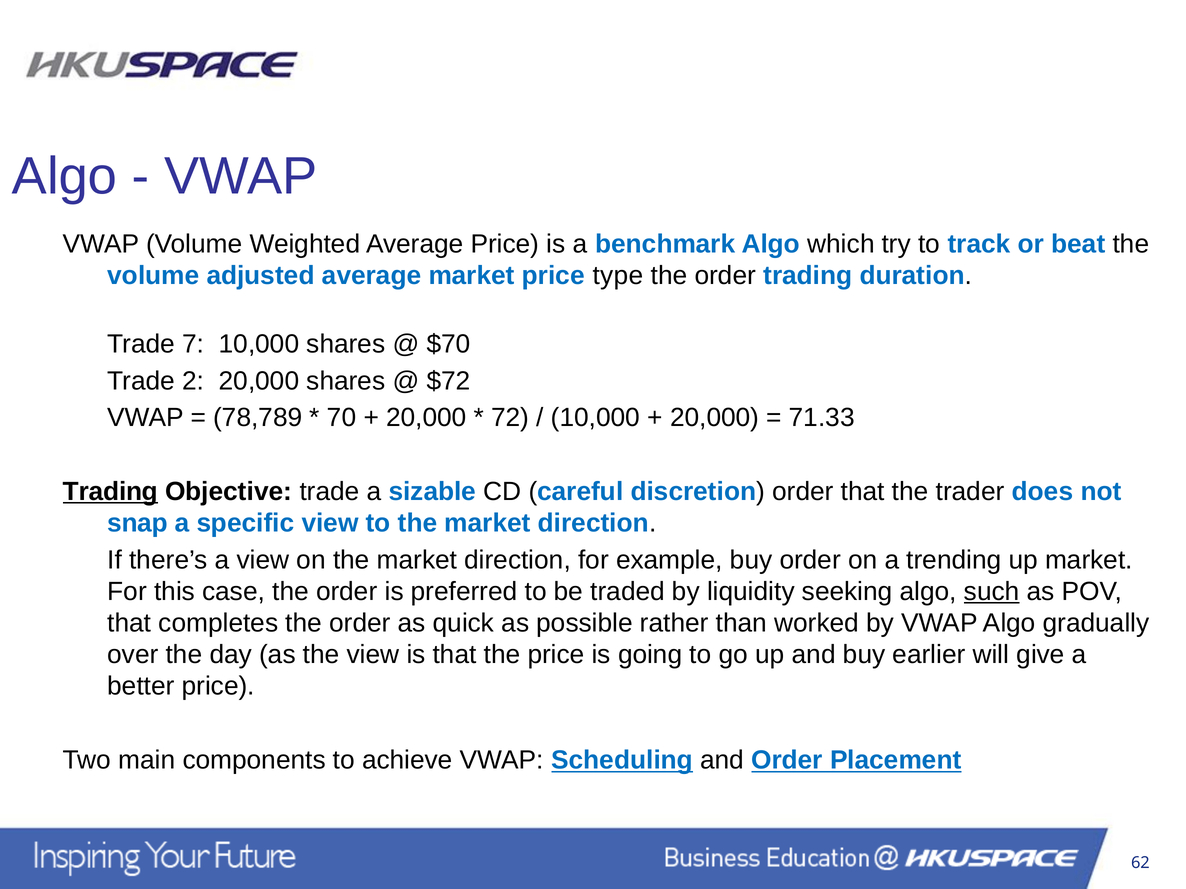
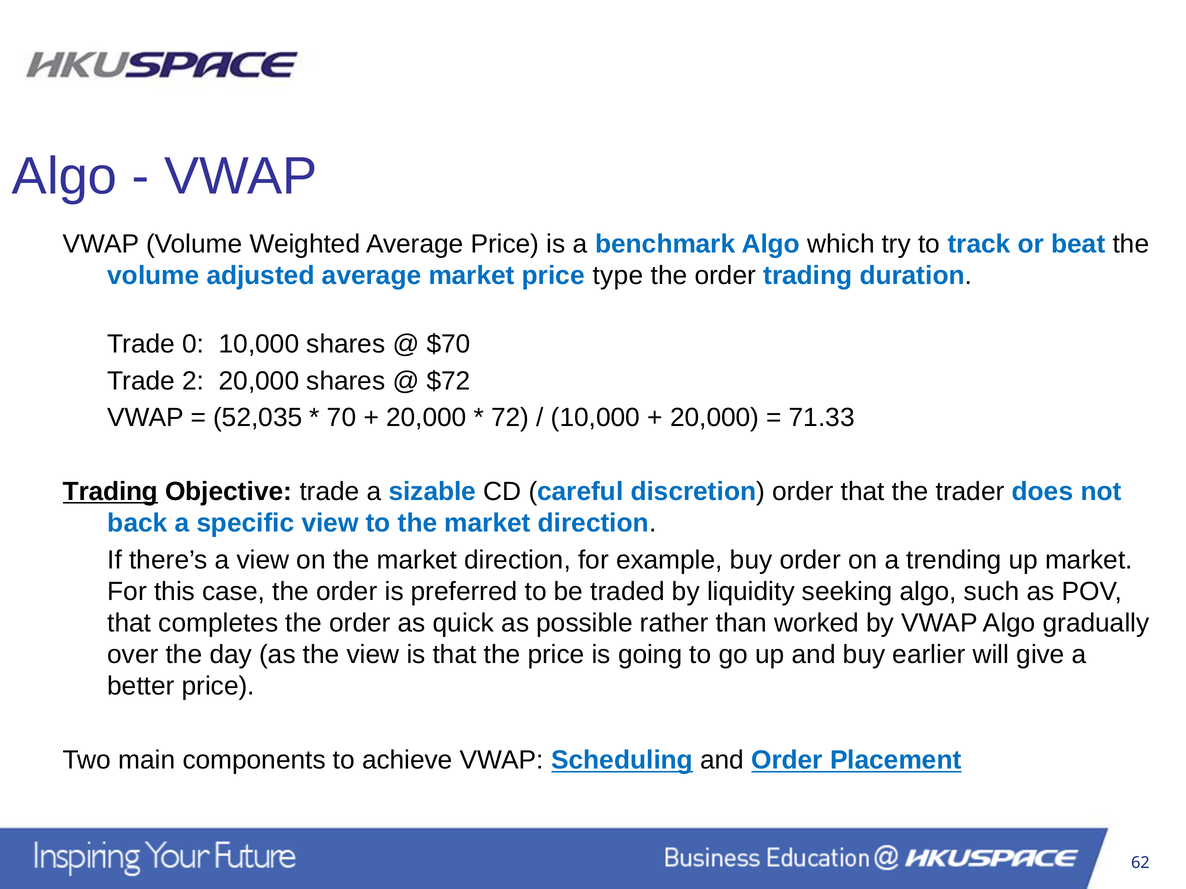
7: 7 -> 0 (193, 344)
78,789: 78,789 -> 52,035 (258, 418)
snap: snap -> back (137, 523)
such underline: present -> none (992, 592)
